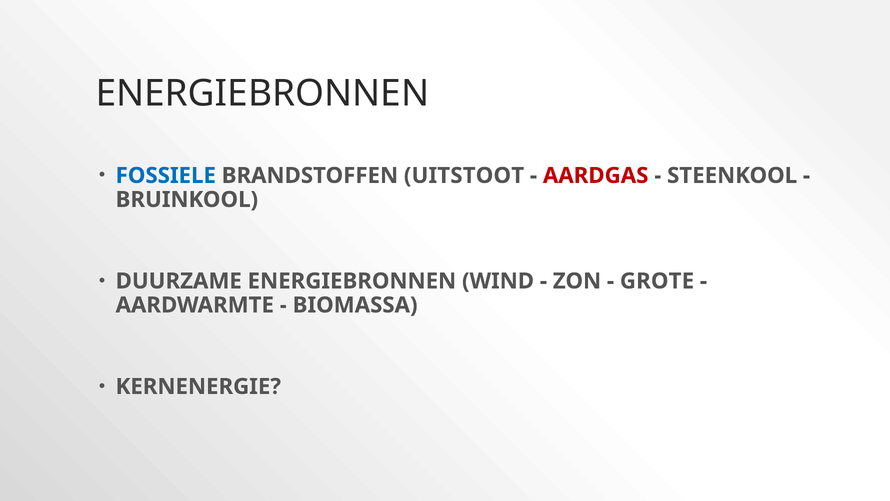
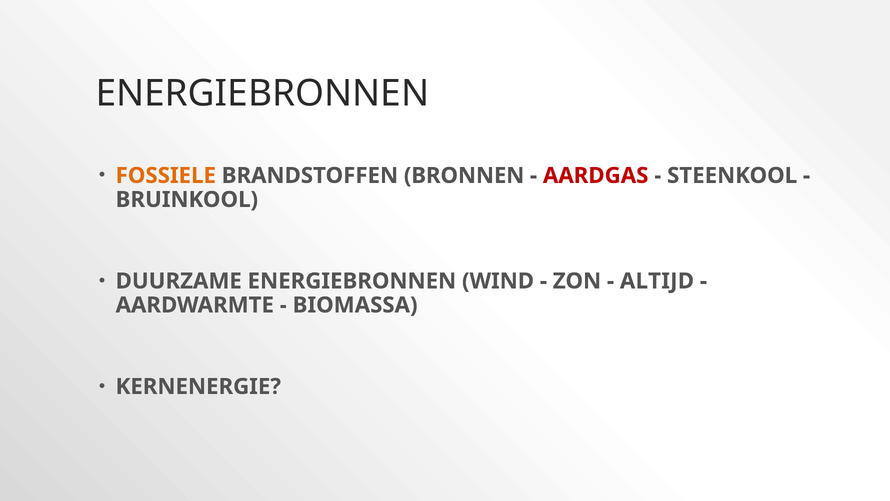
FOSSIELE colour: blue -> orange (166, 175)
UITSTOOT: UITSTOOT -> BRONNEN (464, 175)
GROTE: GROTE -> ALTIJD (657, 281)
